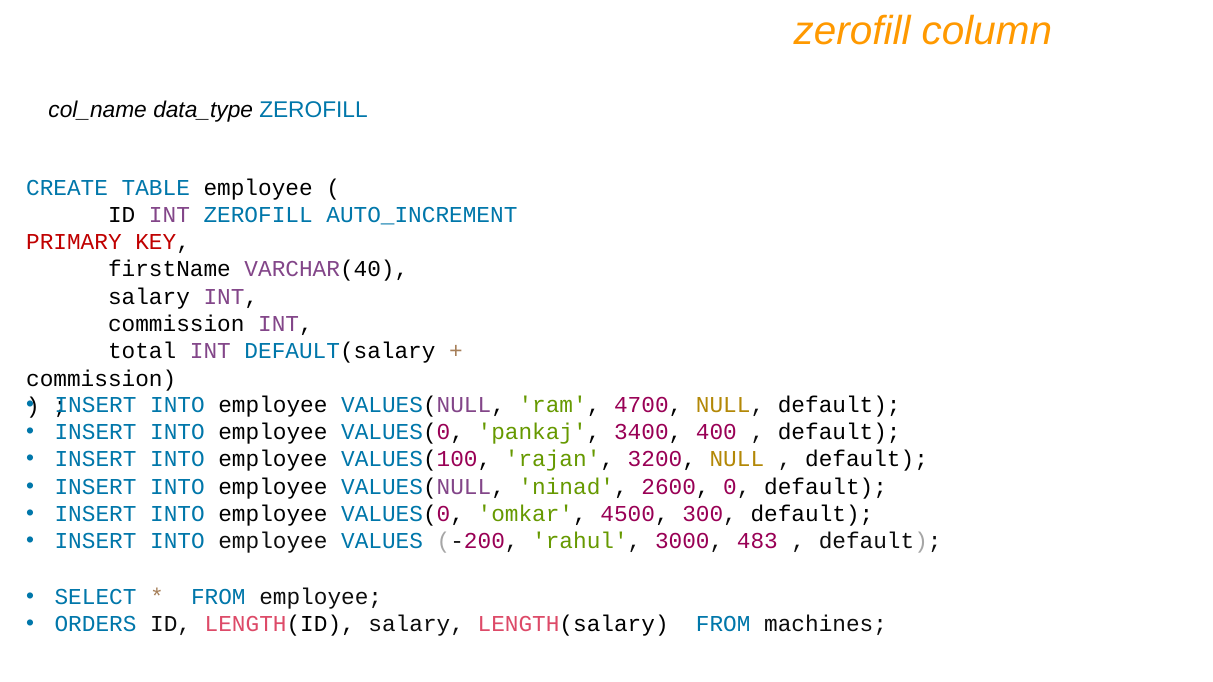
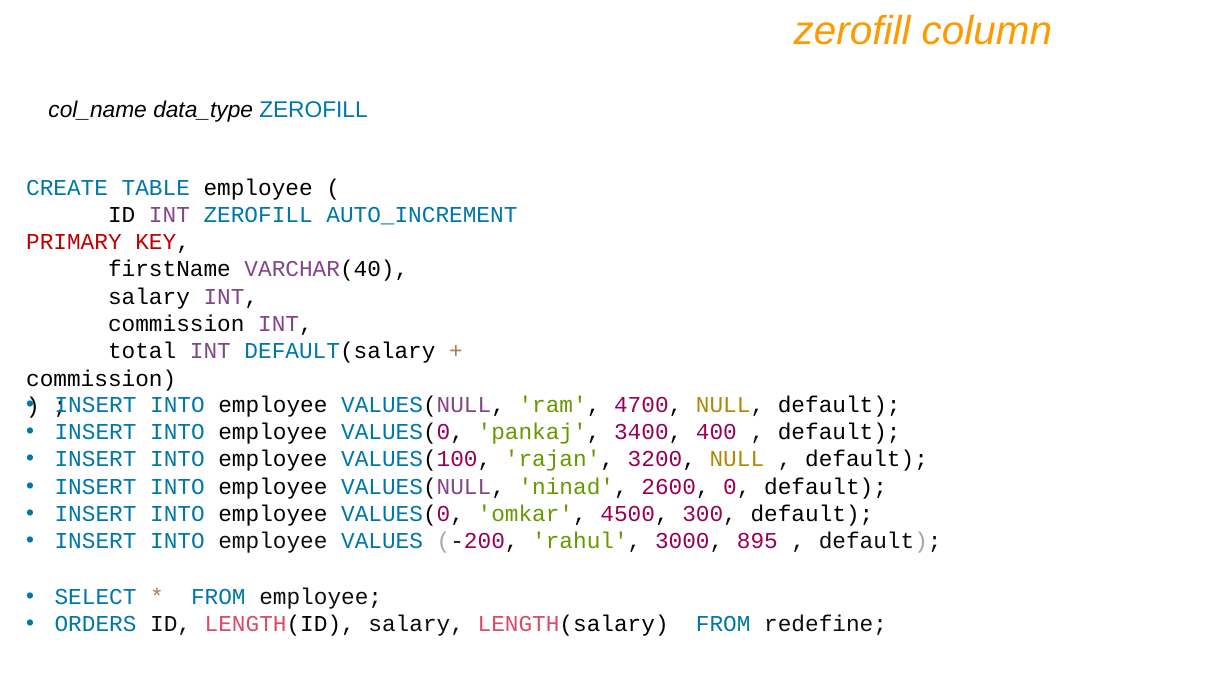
483: 483 -> 895 (757, 542)
machines: machines -> redefine (826, 625)
